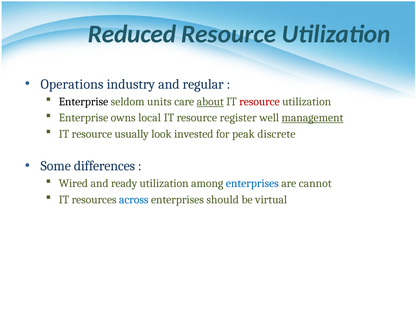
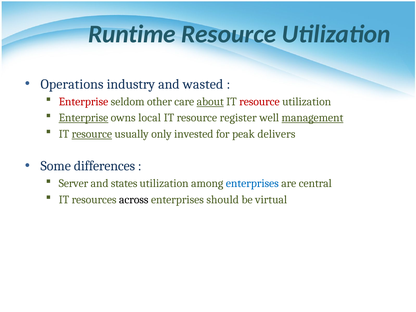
Reduced: Reduced -> Runtime (132, 34)
regular: regular -> wasted (203, 84)
Enterprise colour: black -> red (83, 102)
units: units -> other (159, 102)
Enterprise underline: none -> present (83, 118)
resource underline: none -> present (92, 134)
look: look -> only (162, 134)
discrete: discrete -> delivers (276, 134)
Wired: Wired -> Server (73, 183)
ready: ready -> states (124, 183)
cannot: cannot -> central (315, 183)
across colour: blue -> black (134, 200)
